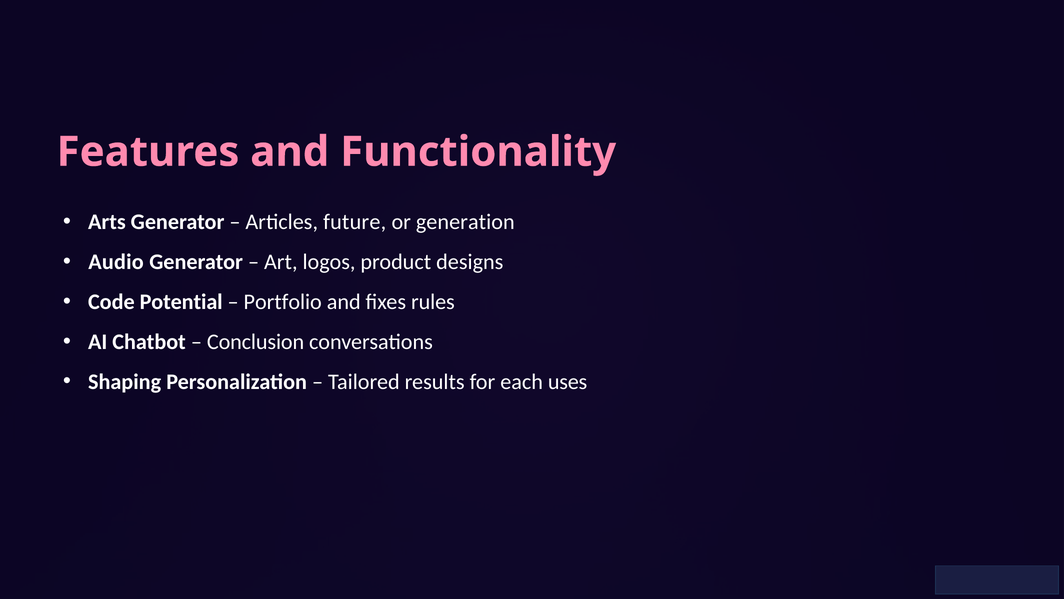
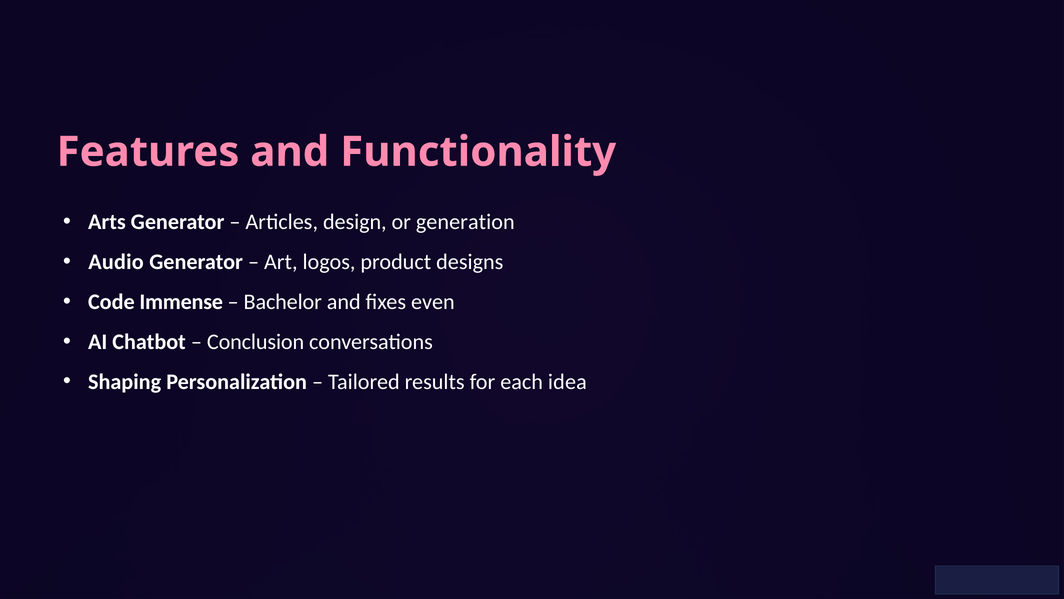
future: future -> design (355, 222)
Potential: Potential -> Immense (181, 302)
Portfolio: Portfolio -> Bachelor (283, 302)
rules: rules -> even (433, 302)
uses: uses -> idea (567, 382)
